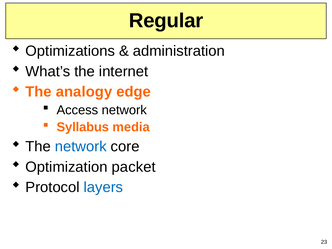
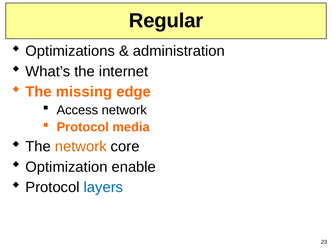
analogy: analogy -> missing (84, 92)
Syllabus: Syllabus -> Protocol (83, 127)
network colour: blue -> orange (81, 147)
packet: packet -> enable (134, 167)
